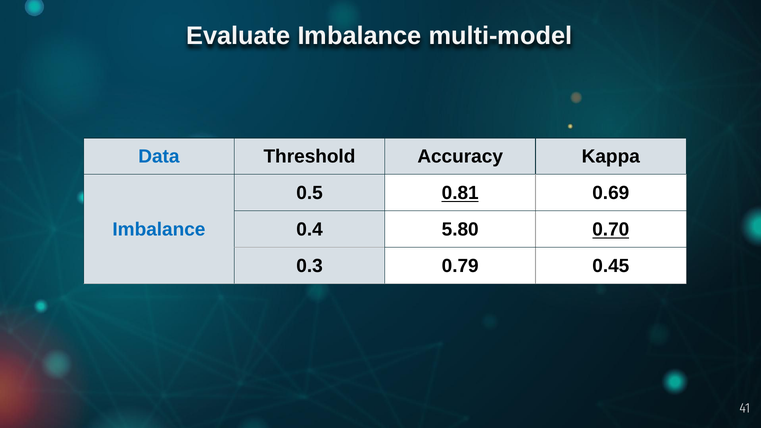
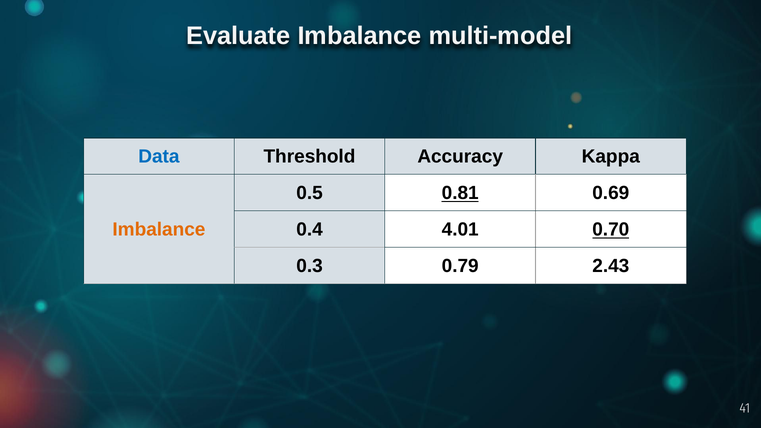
Imbalance colour: blue -> orange (159, 229)
5.80: 5.80 -> 4.01 (460, 229)
0.45: 0.45 -> 2.43 (611, 266)
